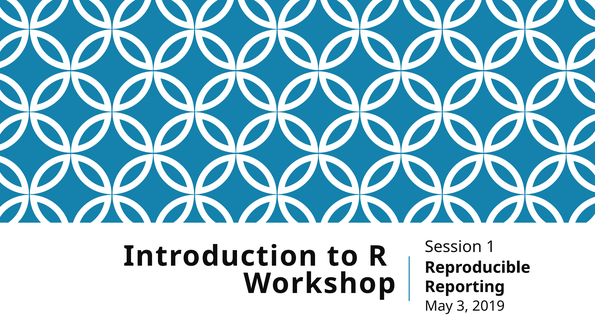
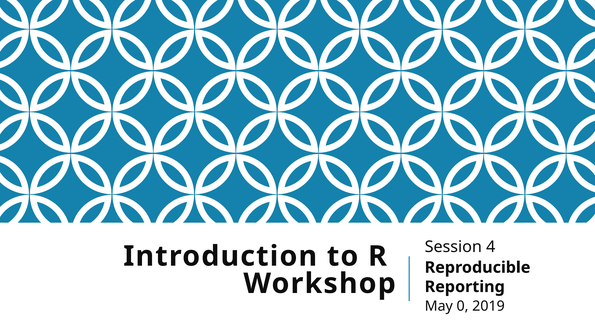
1: 1 -> 4 (491, 247)
3: 3 -> 0 (463, 307)
